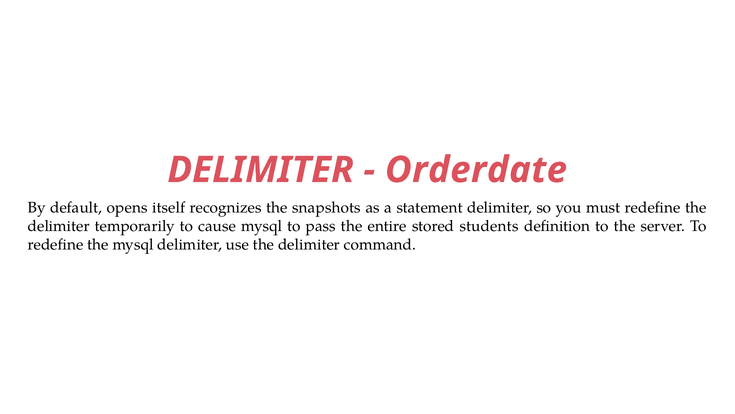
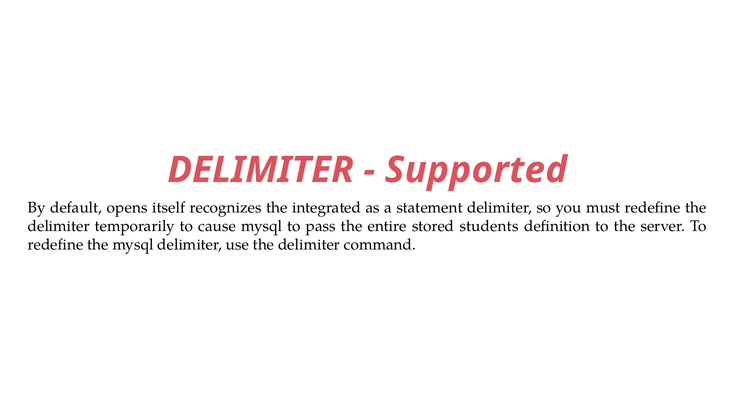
Orderdate: Orderdate -> Supported (476, 170)
snapshots: snapshots -> integrated (327, 207)
